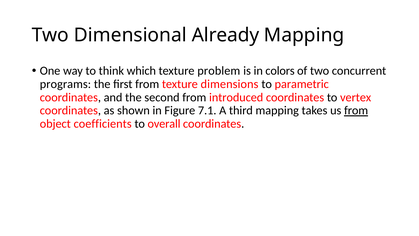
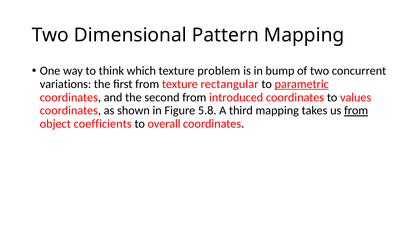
Already: Already -> Pattern (225, 35)
colors: colors -> bump (280, 71)
programs: programs -> variations (66, 84)
dimensions: dimensions -> rectangular (230, 84)
parametric underline: none -> present (302, 84)
vertex: vertex -> values (356, 97)
7.1: 7.1 -> 5.8 (207, 110)
